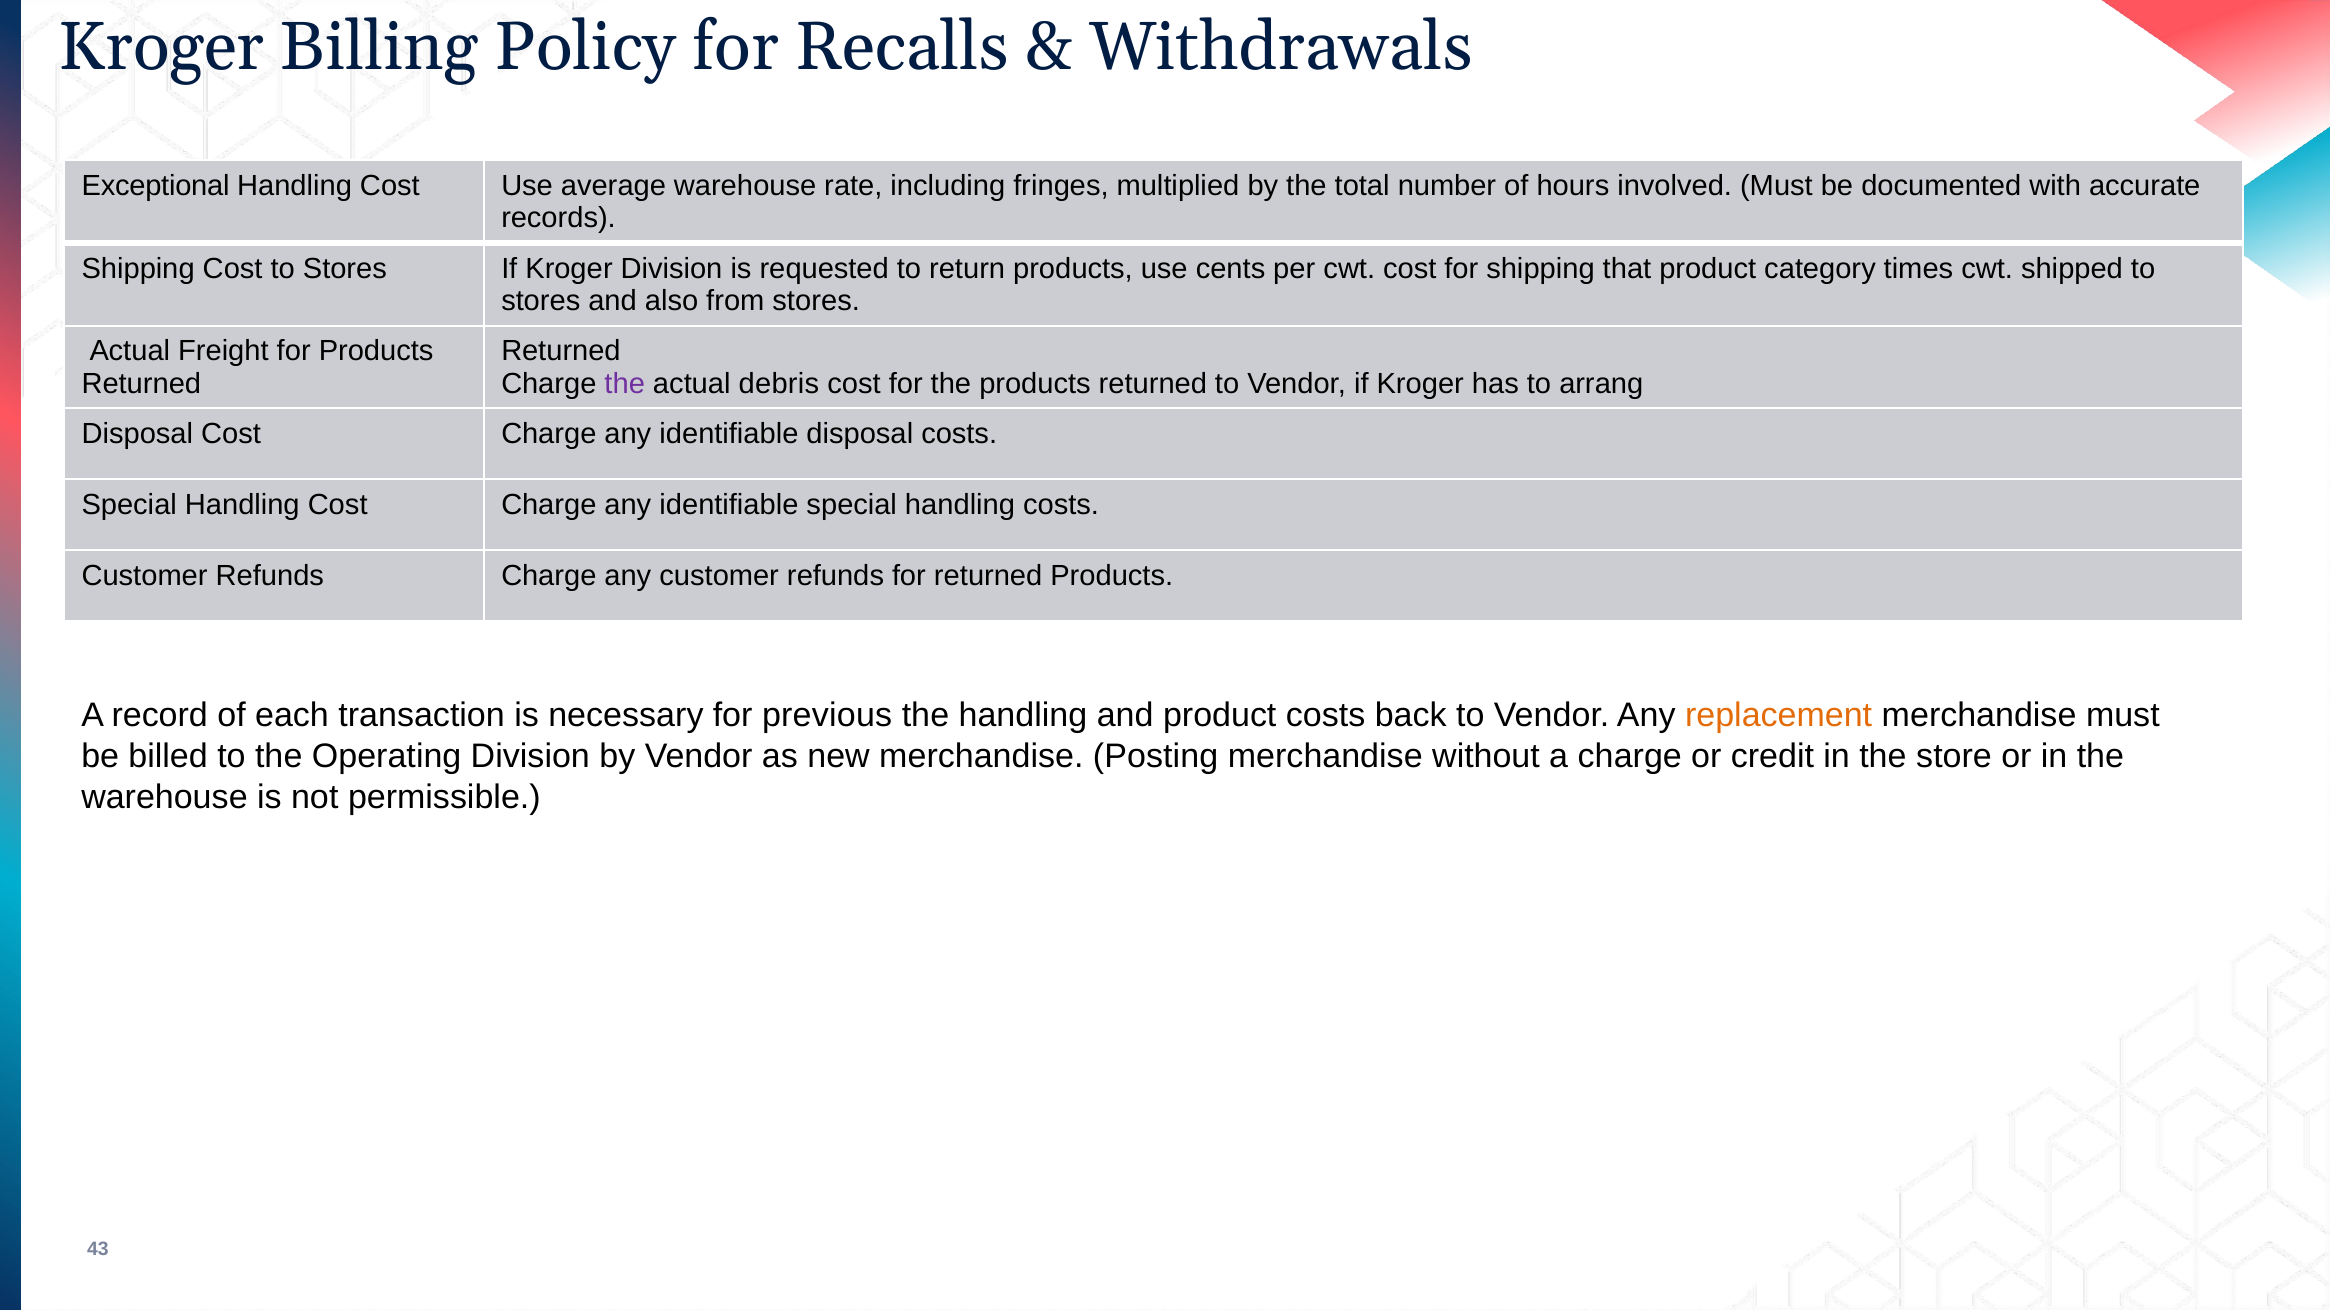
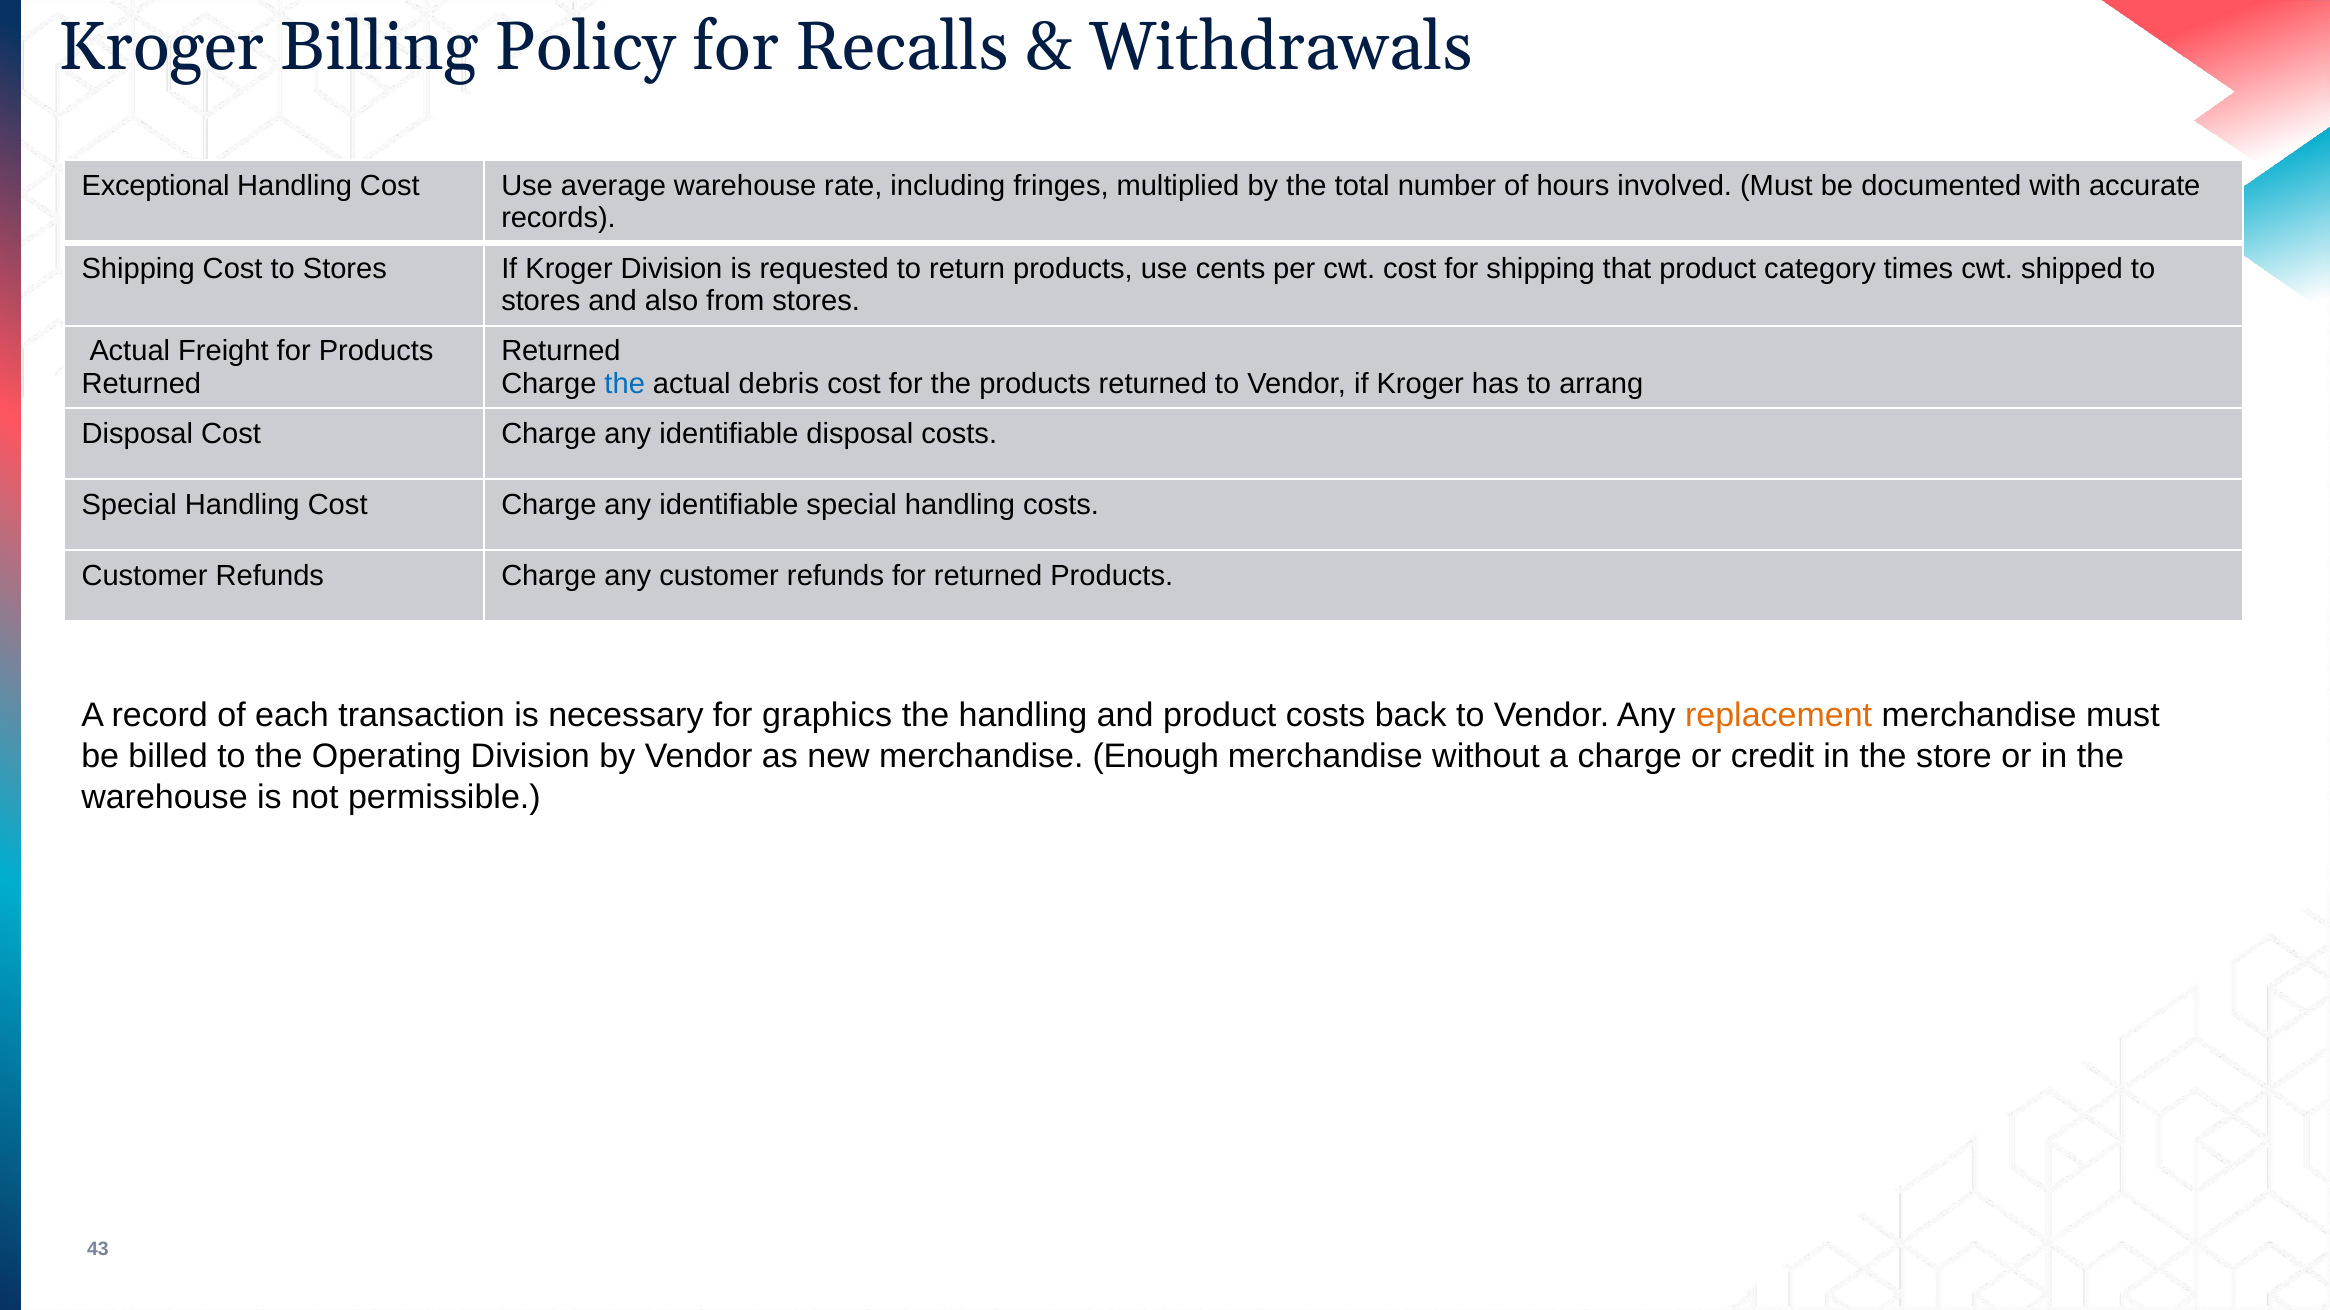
the colour: purple -> blue (625, 384)
previous: previous -> graphics (827, 716)
Posting: Posting -> Enough (1156, 757)
